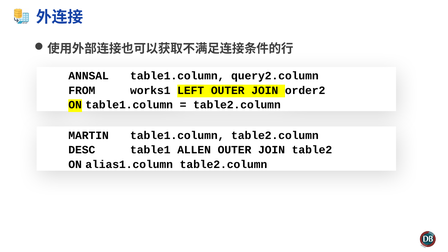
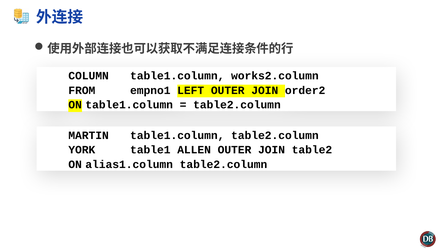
ANNSAL: ANNSAL -> COLUMN (89, 76)
query2.column: query2.column -> works2.column (275, 76)
works1: works1 -> empno1 (150, 90)
DESC: DESC -> YORK (82, 150)
